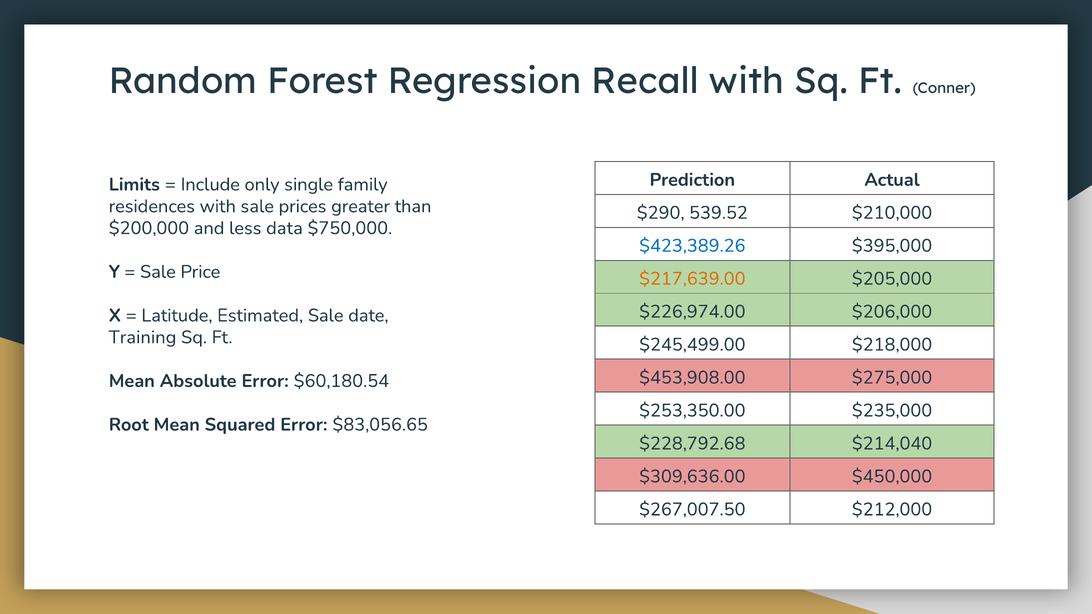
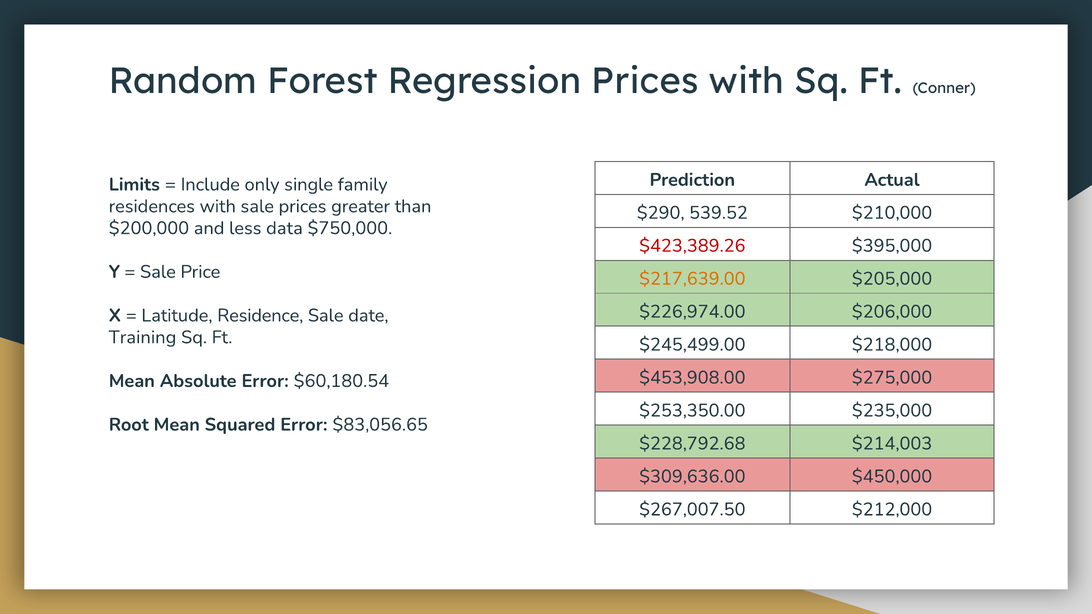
Regression Recall: Recall -> Prices (645, 81)
$423,389.26 colour: blue -> red (692, 246)
Estimated: Estimated -> Residence (260, 316)
$214,040: $214,040 -> $214,003 (892, 444)
